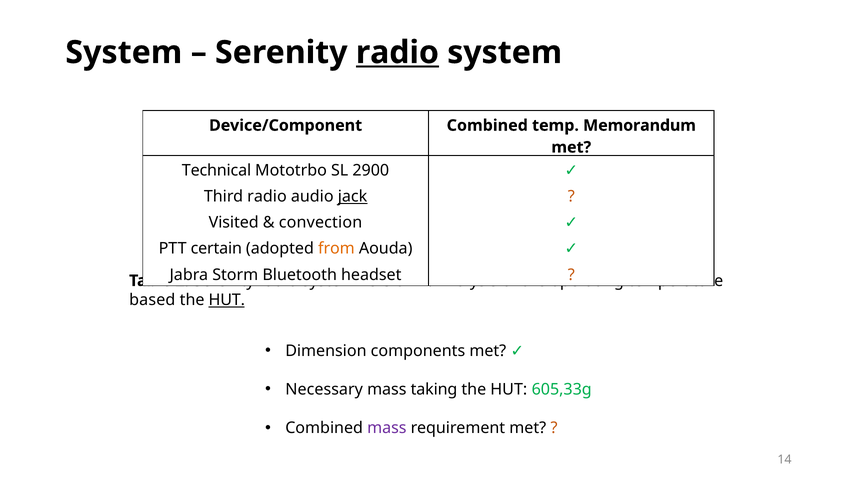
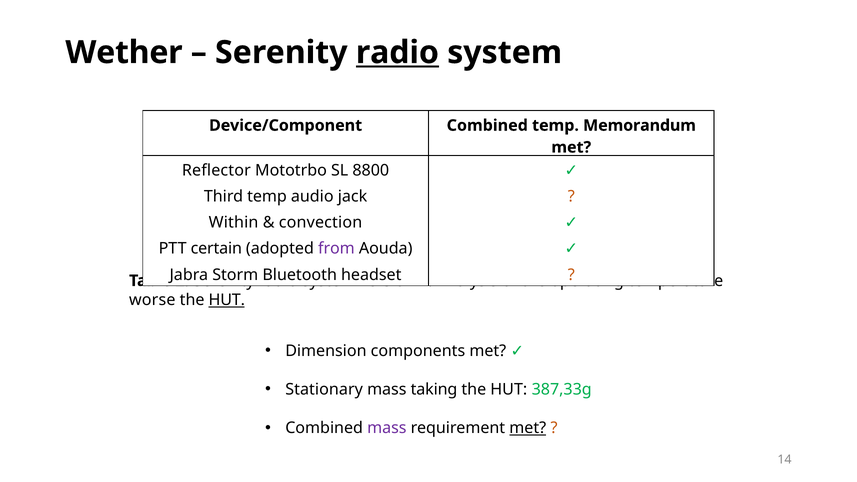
System: System -> Wether (124, 52)
Technical: Technical -> Reflector (216, 170)
2900: 2900 -> 8800 (371, 170)
Third radio: radio -> temp (267, 197)
jack underline: present -> none (353, 197)
Visited: Visited -> Within (234, 223)
from colour: orange -> purple (336, 249)
based: based -> worse (152, 300)
Necessary: Necessary -> Stationary (324, 390)
605,33g: 605,33g -> 387,33g (562, 390)
met underline: none -> present (528, 428)
